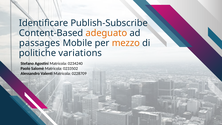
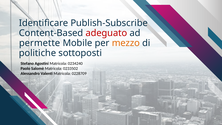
adeguato colour: orange -> red (106, 33)
passages: passages -> permette (40, 43)
variations: variations -> sottoposti (80, 53)
